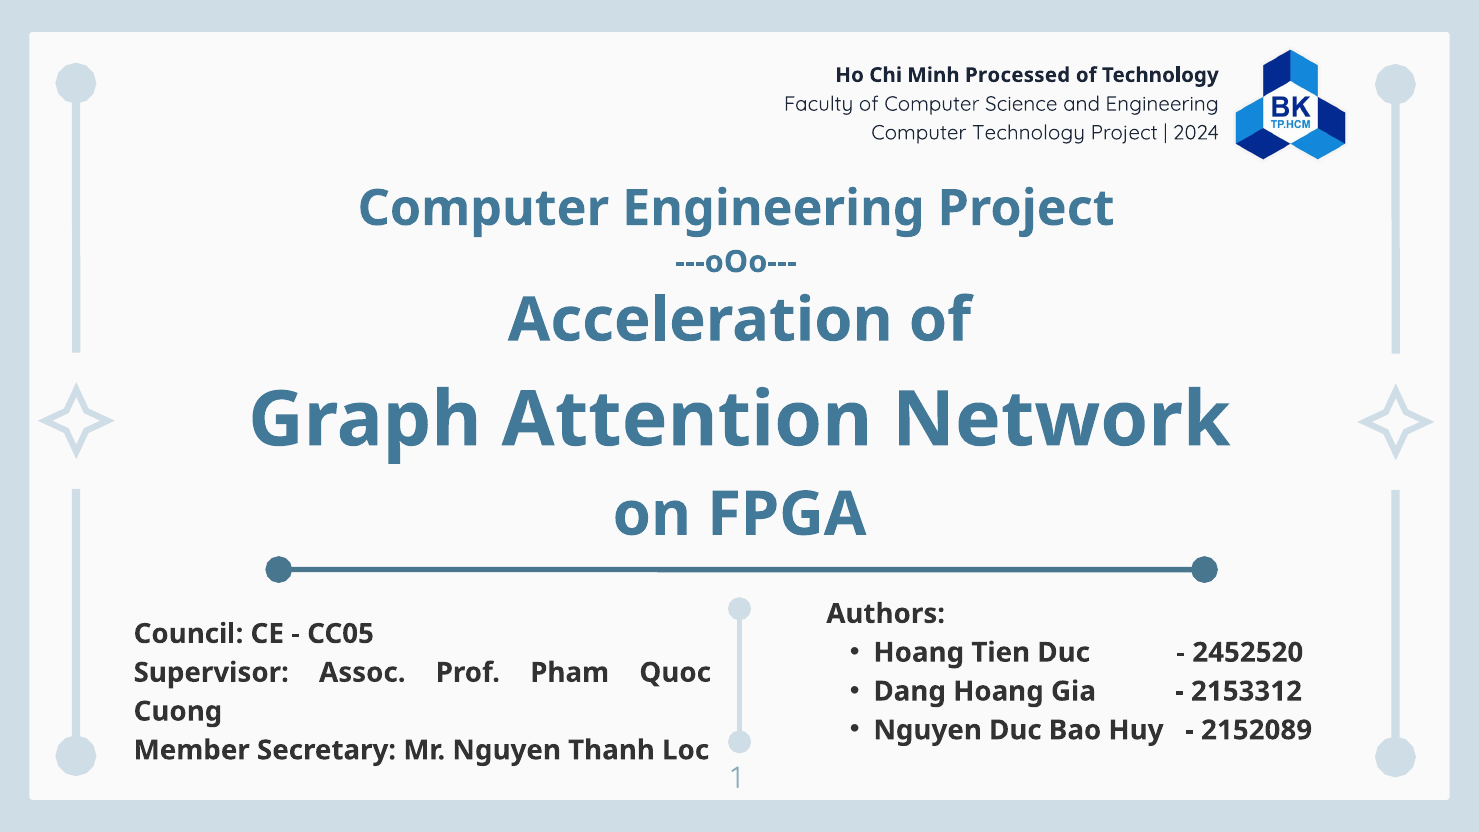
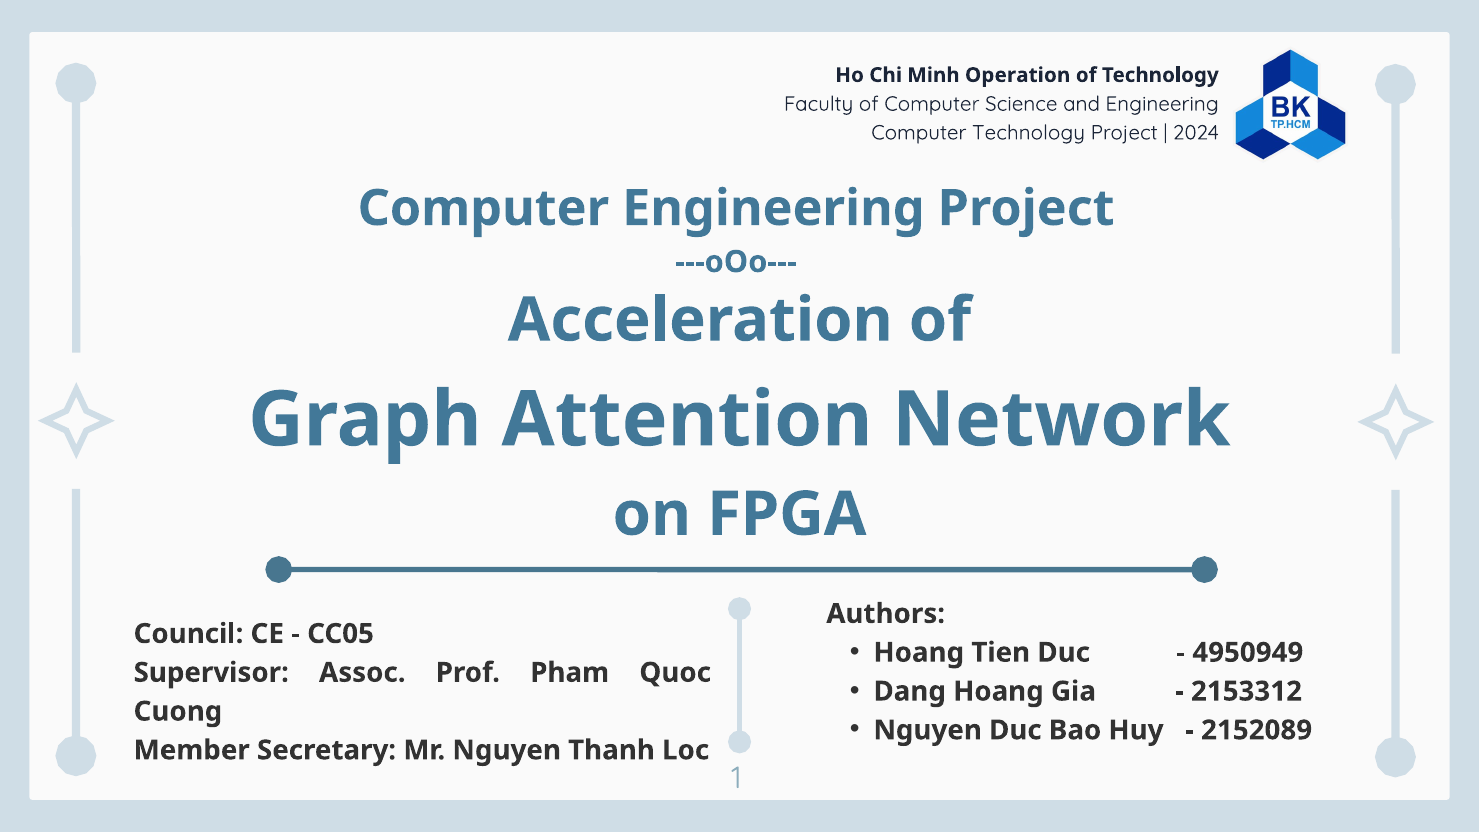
Processed: Processed -> Operation (1018, 75)
2452520: 2452520 -> 4950949 (1248, 653)
